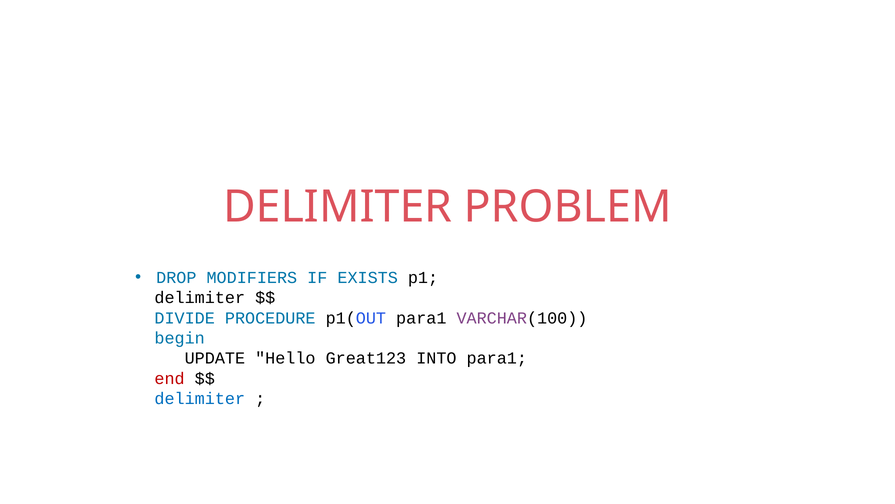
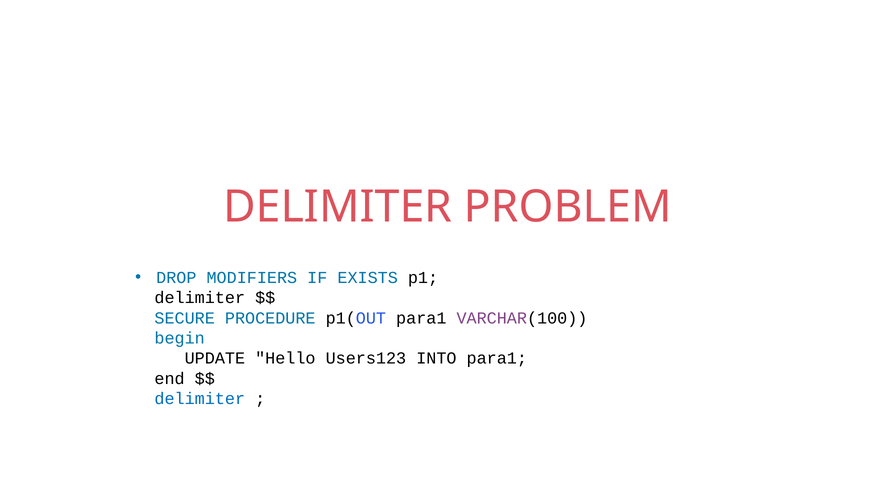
DIVIDE: DIVIDE -> SECURE (185, 318)
Great123: Great123 -> Users123 (366, 358)
end colour: red -> black (170, 378)
